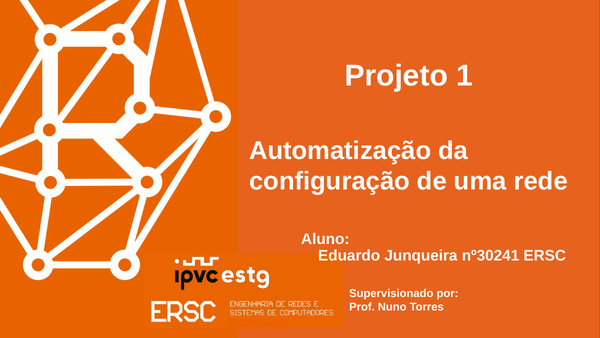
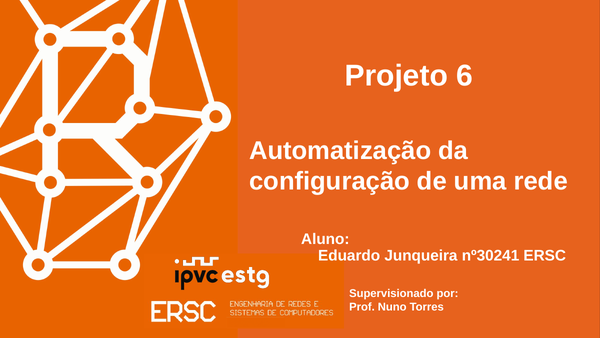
1: 1 -> 6 (465, 75)
